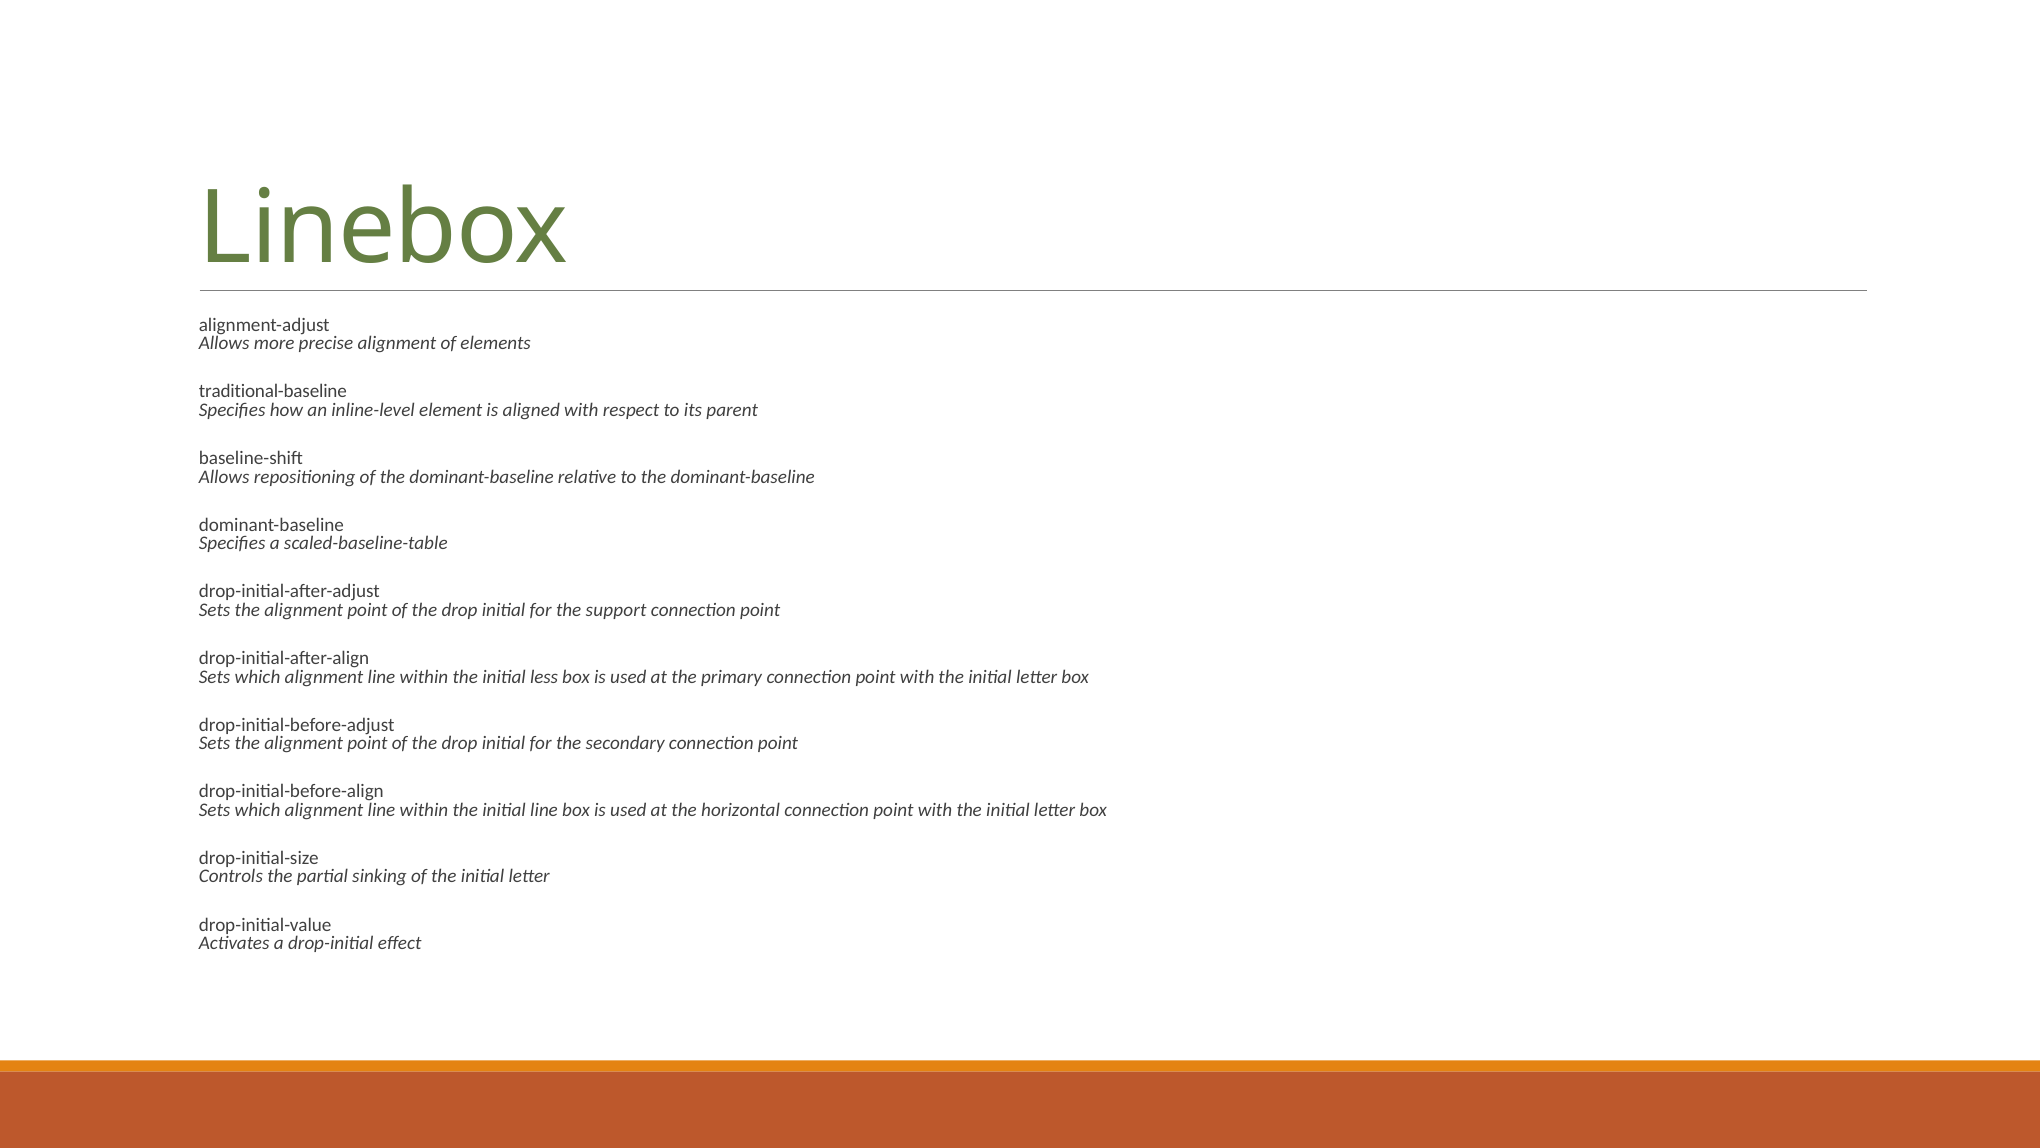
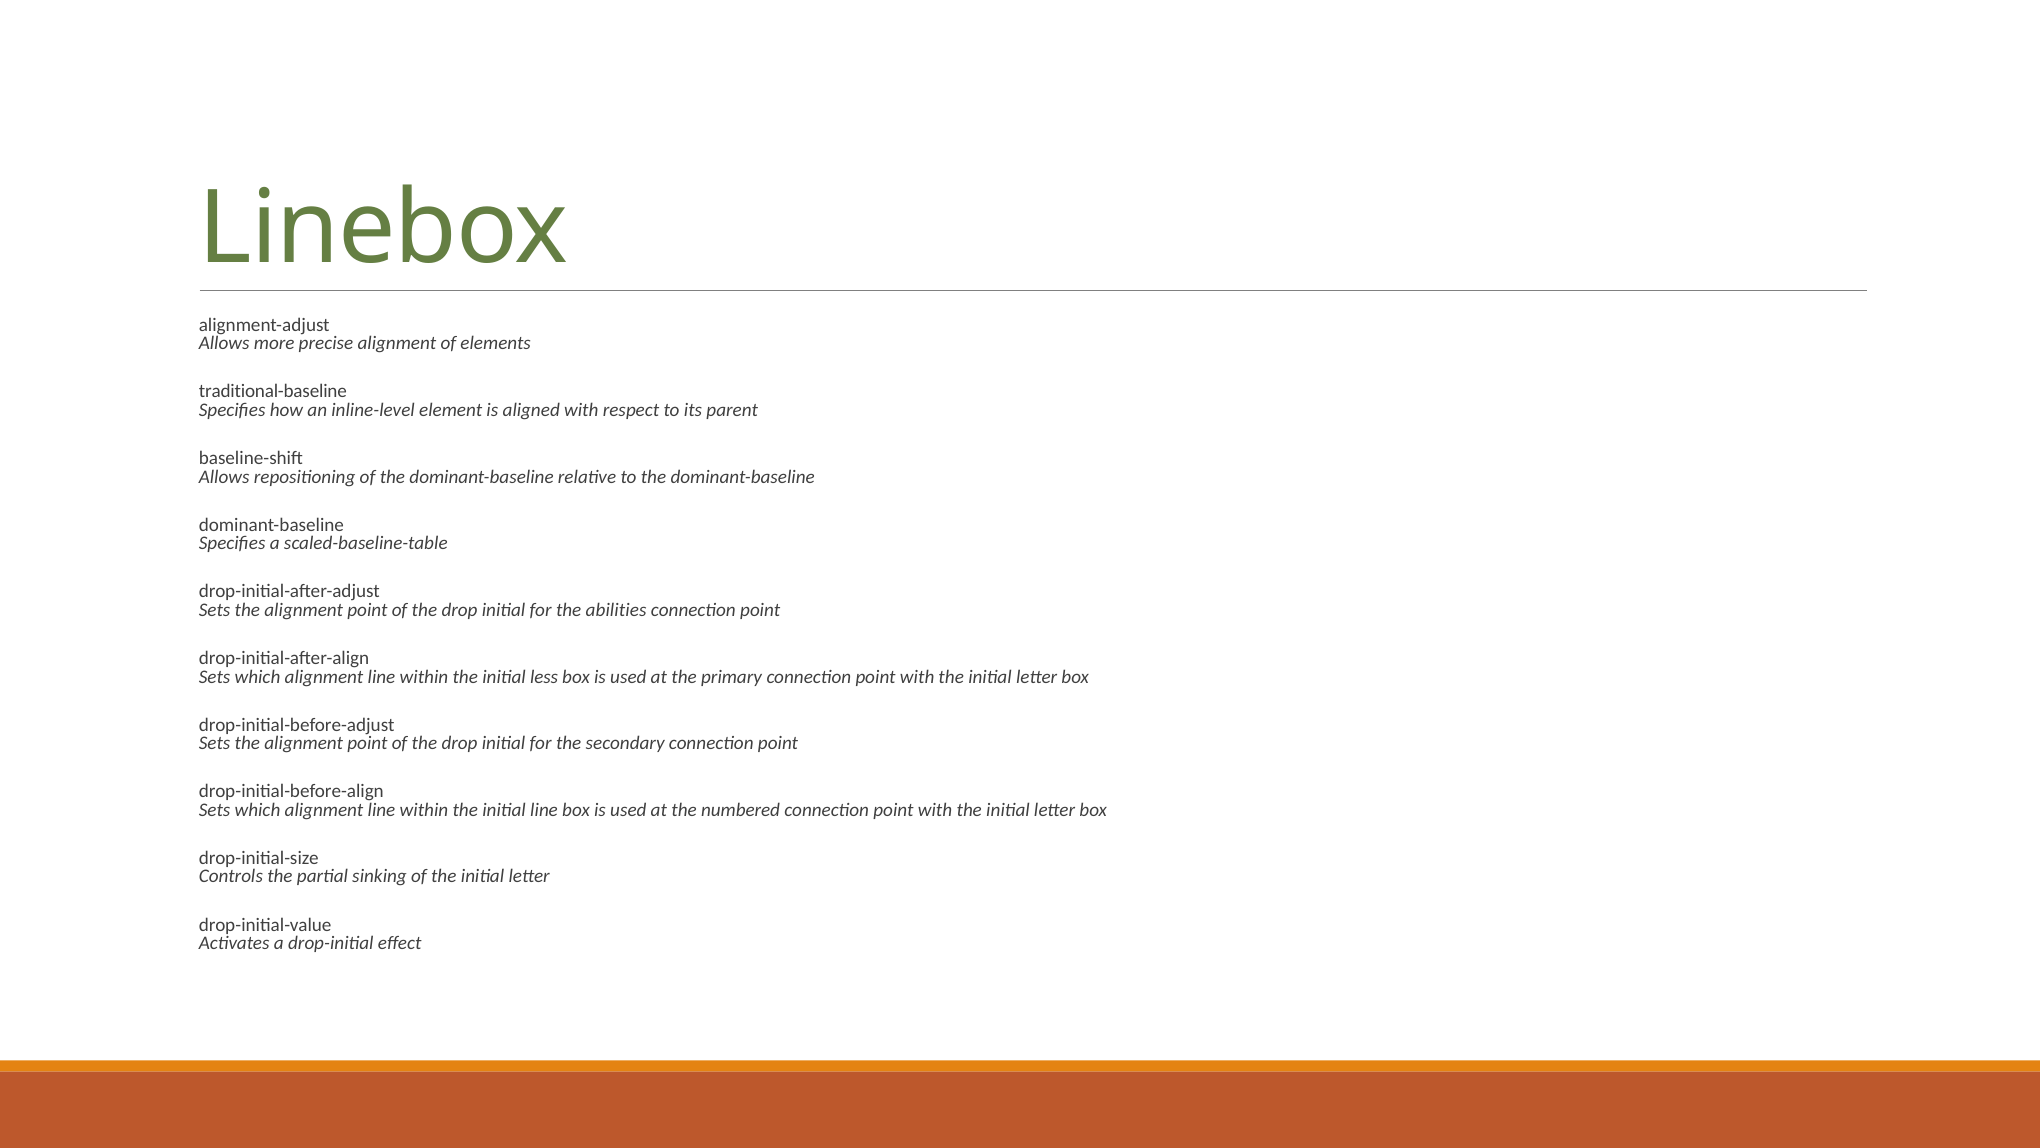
support: support -> abilities (616, 610)
horizontal: horizontal -> numbered (741, 810)
